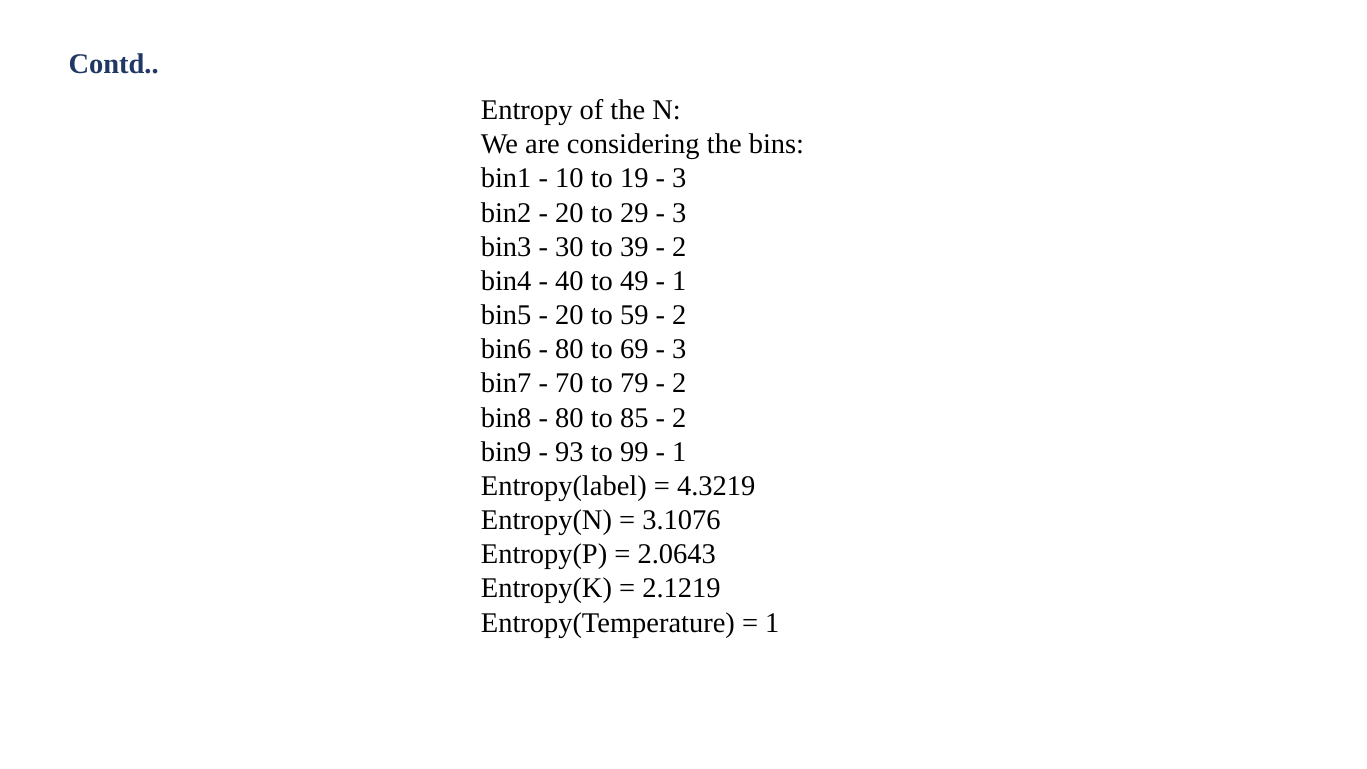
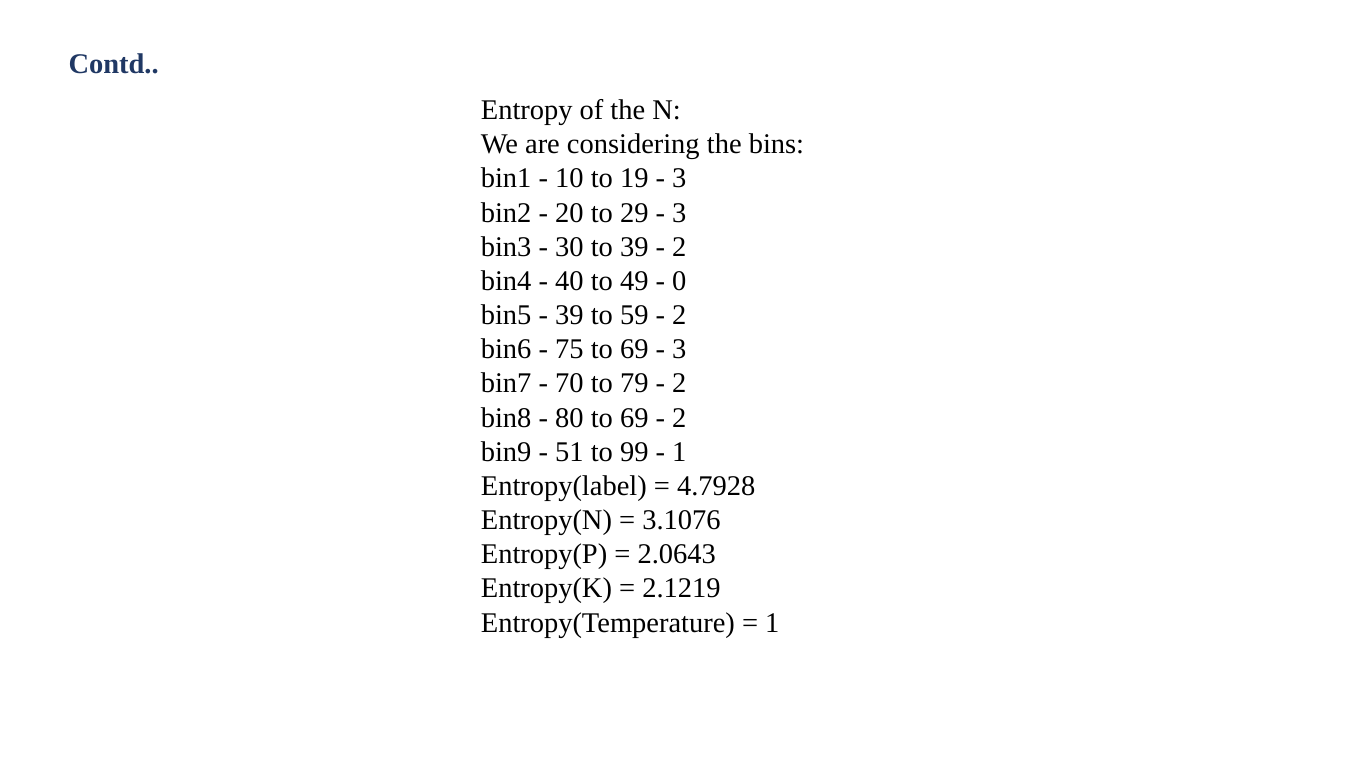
1: 1 -> 0 (679, 281)
20: 20 -> 39 (569, 315)
80: 80 -> 75 (569, 349)
80 to 85: 85 -> 69 (634, 418)
93: 93 -> 51 (569, 452)
4.3219: 4.3219 -> 4.7928 (716, 486)
